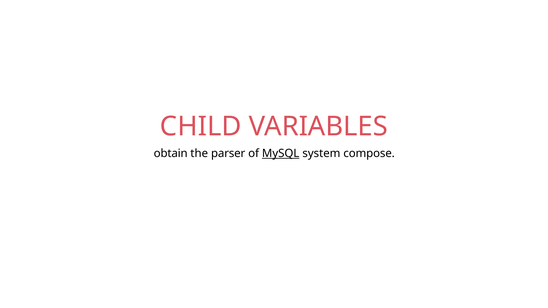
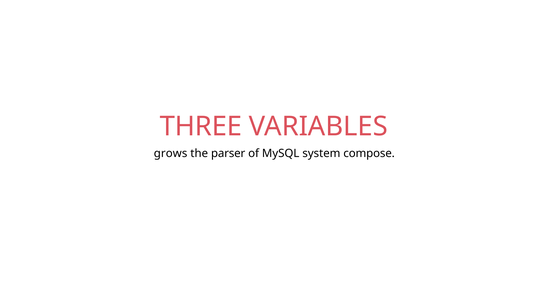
CHILD: CHILD -> THREE (201, 127)
obtain: obtain -> grows (171, 154)
MySQL underline: present -> none (281, 154)
